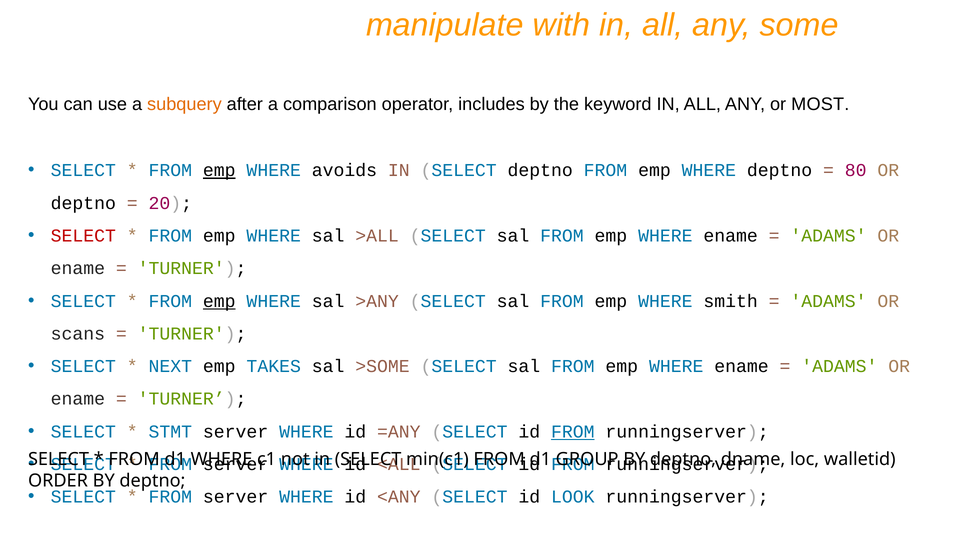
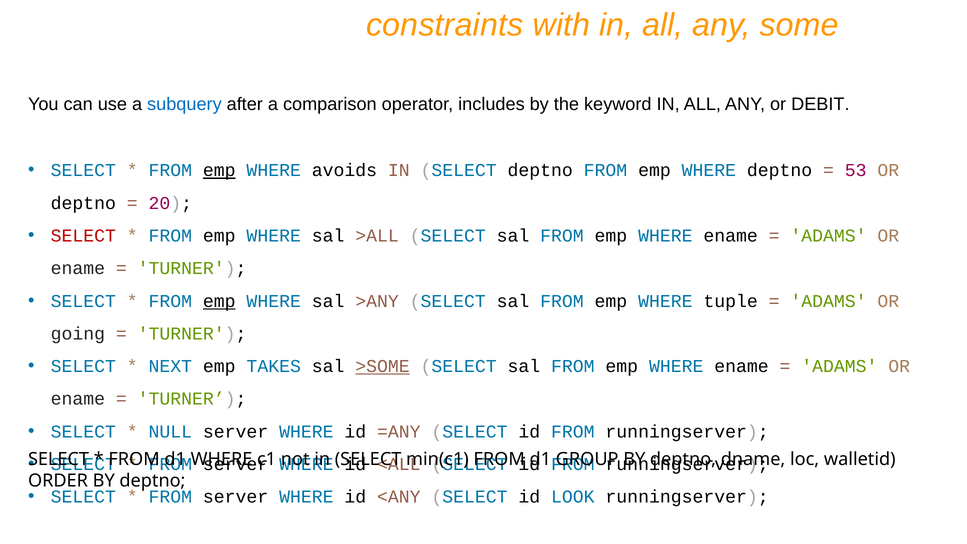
manipulate: manipulate -> constraints (445, 25)
subquery colour: orange -> blue (184, 104)
MOST: MOST -> DEBIT (820, 104)
80: 80 -> 53 (856, 170)
smith: smith -> tuple (731, 301)
scans: scans -> going (78, 334)
>SOME underline: none -> present (382, 366)
STMT: STMT -> NULL (170, 432)
FROM underline: present -> none (573, 432)
